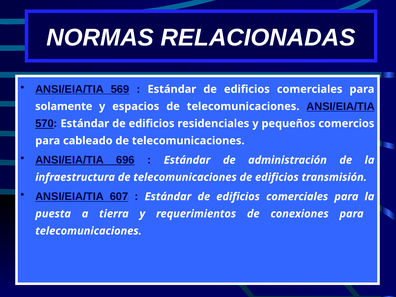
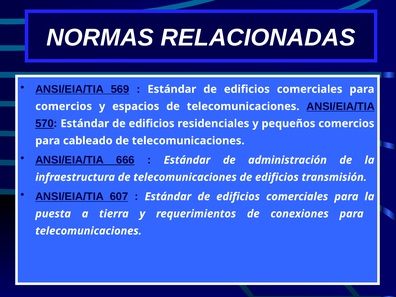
solamente: solamente -> comercios (64, 106)
696: 696 -> 666 (125, 160)
